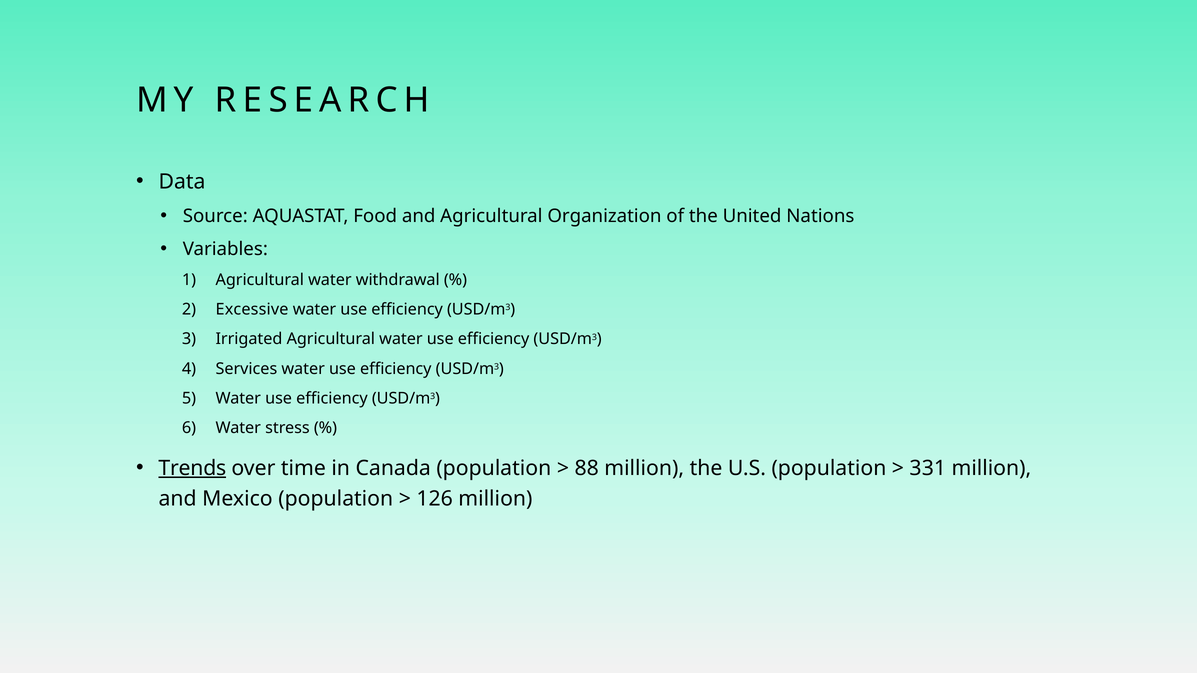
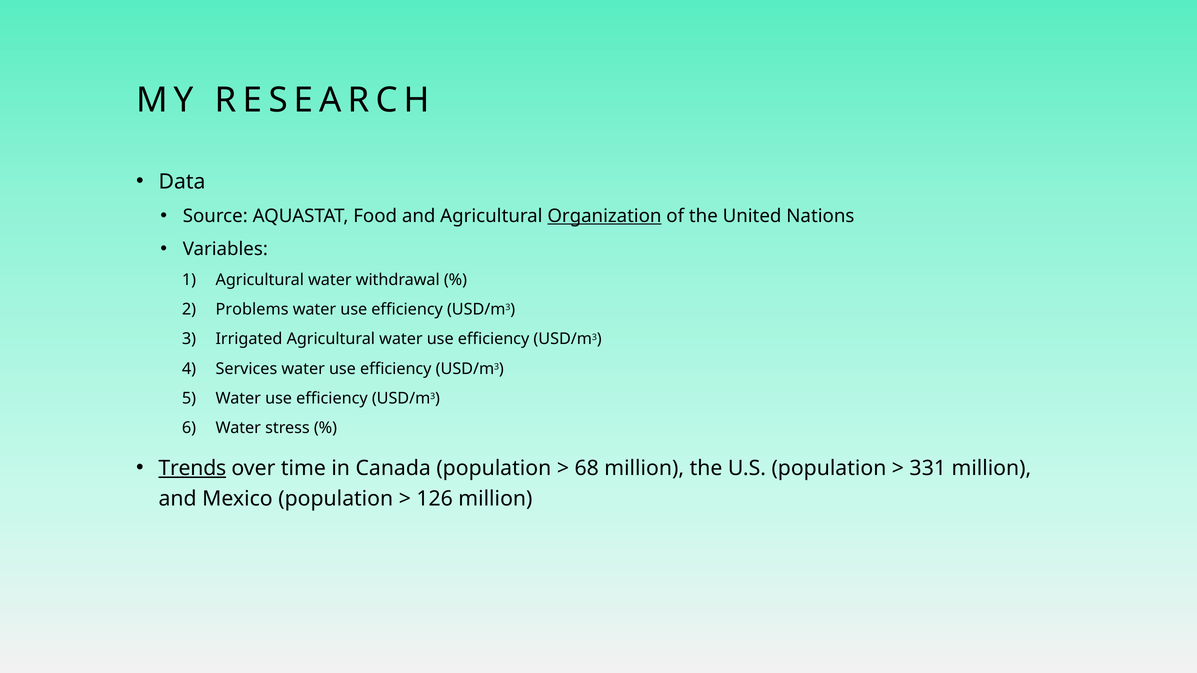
Organization underline: none -> present (604, 216)
Excessive: Excessive -> Problems (252, 310)
88: 88 -> 68 (587, 468)
